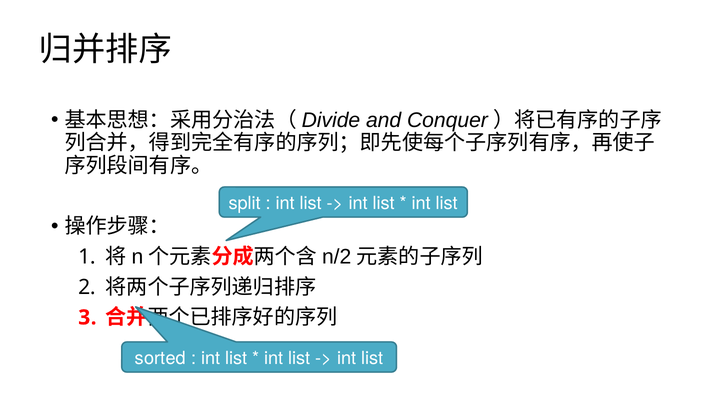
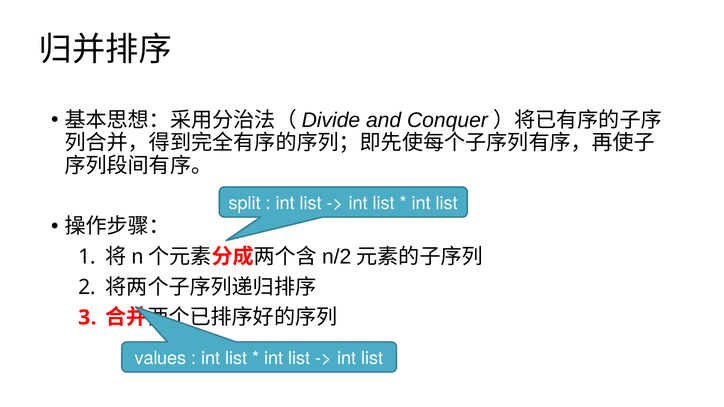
sorted: sorted -> values (161, 358)
